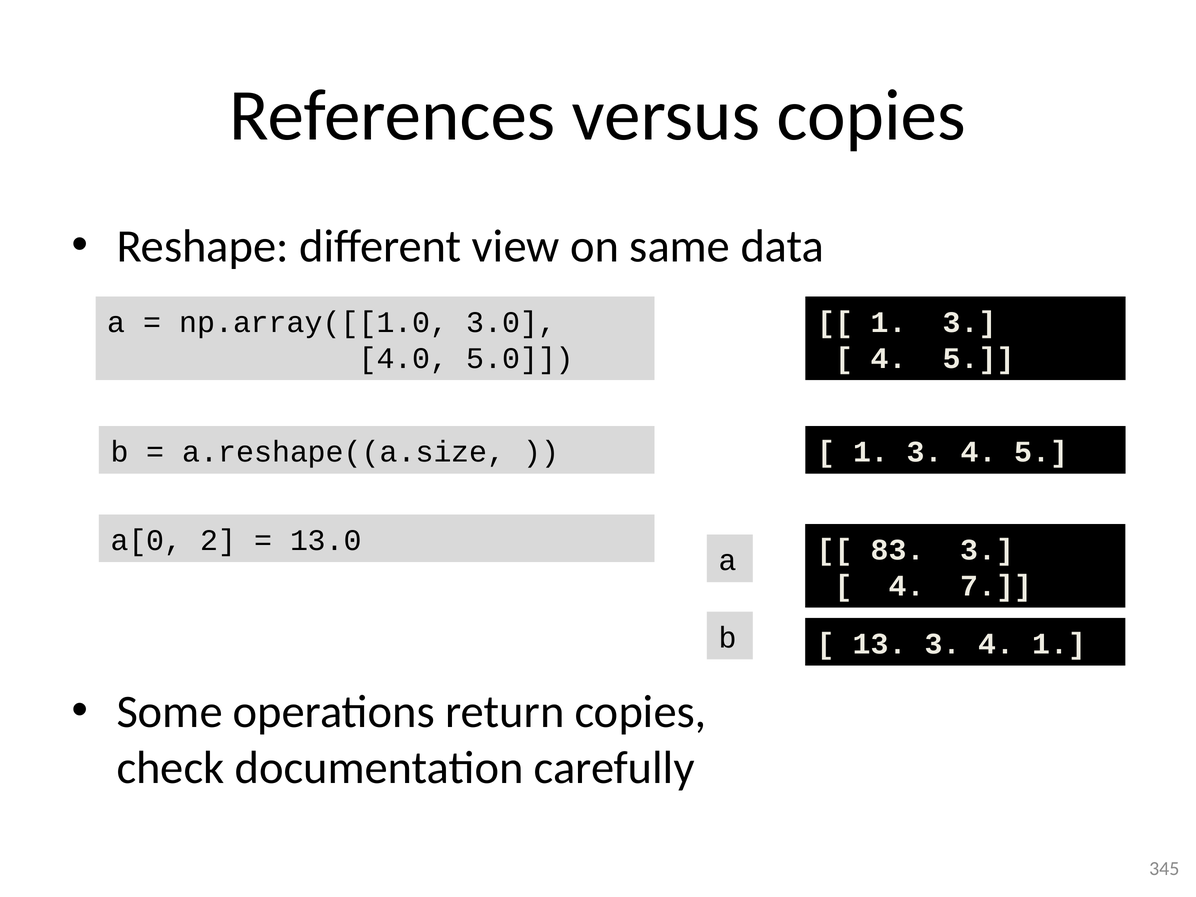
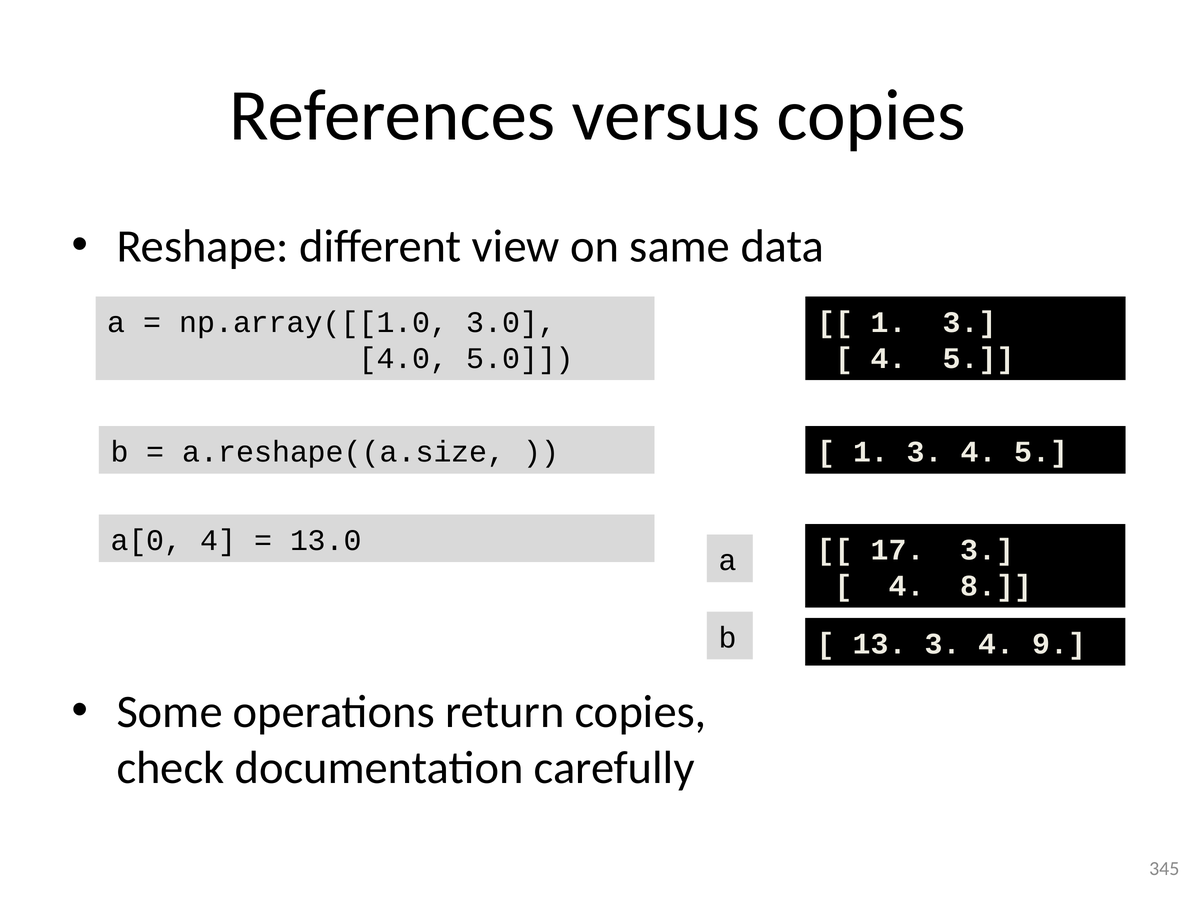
a[0 2: 2 -> 4 (218, 540)
83: 83 -> 17 (898, 550)
7: 7 -> 8 (996, 586)
4 1: 1 -> 9 (1059, 644)
